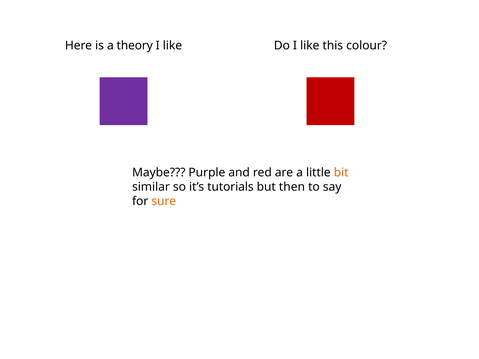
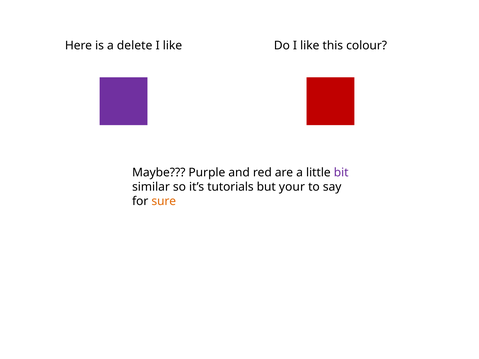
theory: theory -> delete (135, 46)
bit colour: orange -> purple (341, 173)
then: then -> your (292, 187)
